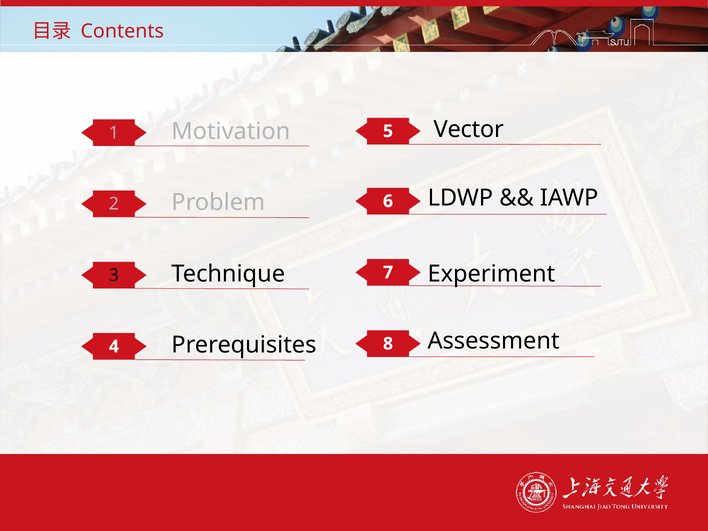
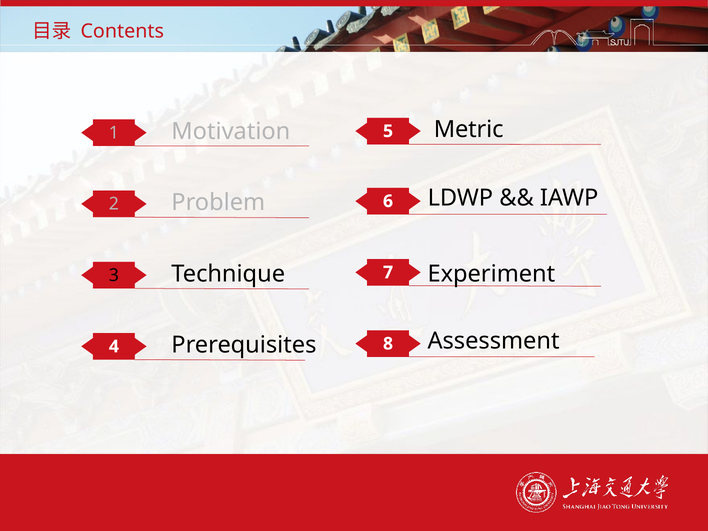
Vector: Vector -> Metric (469, 129)
